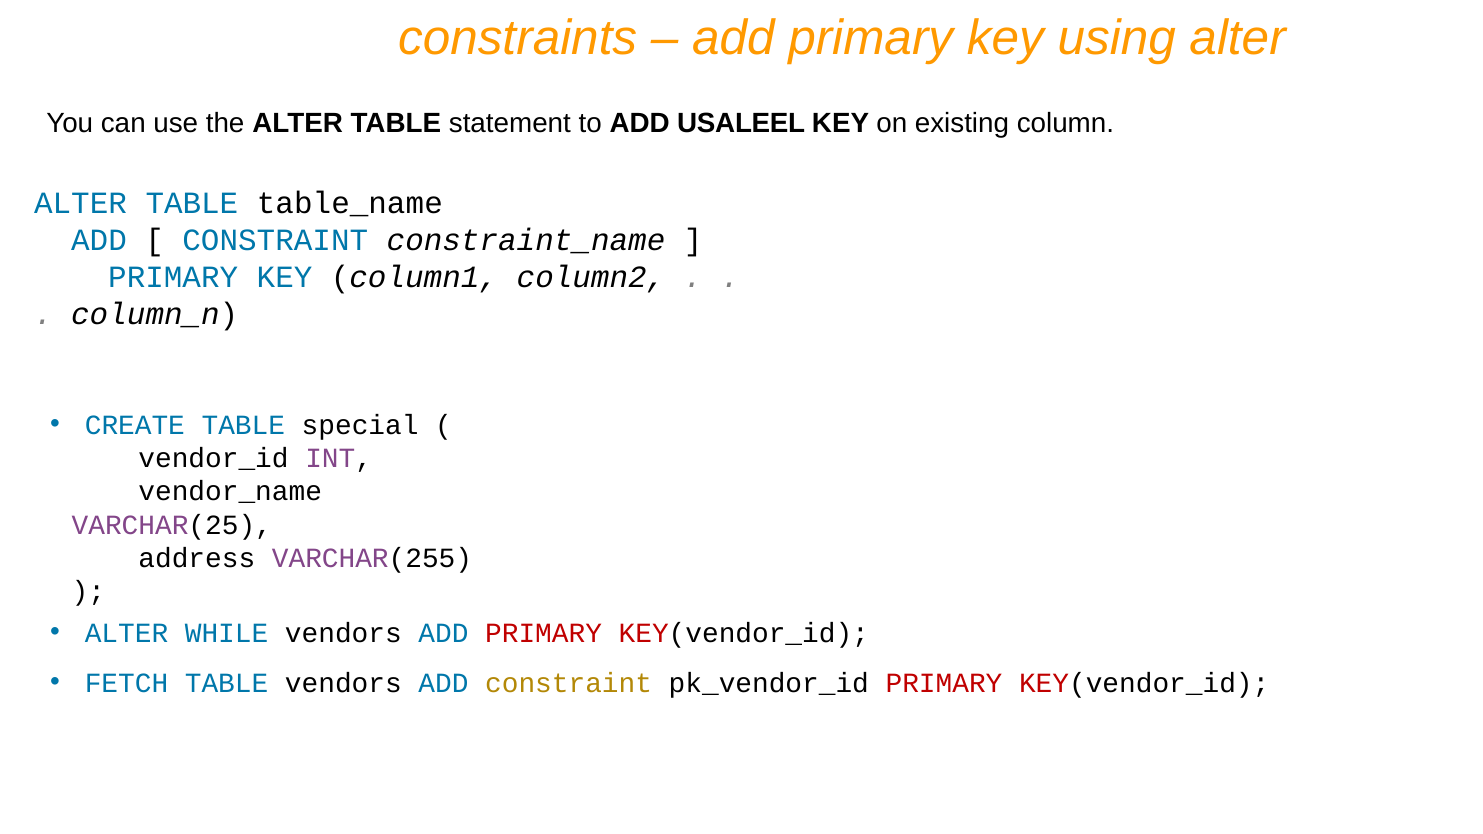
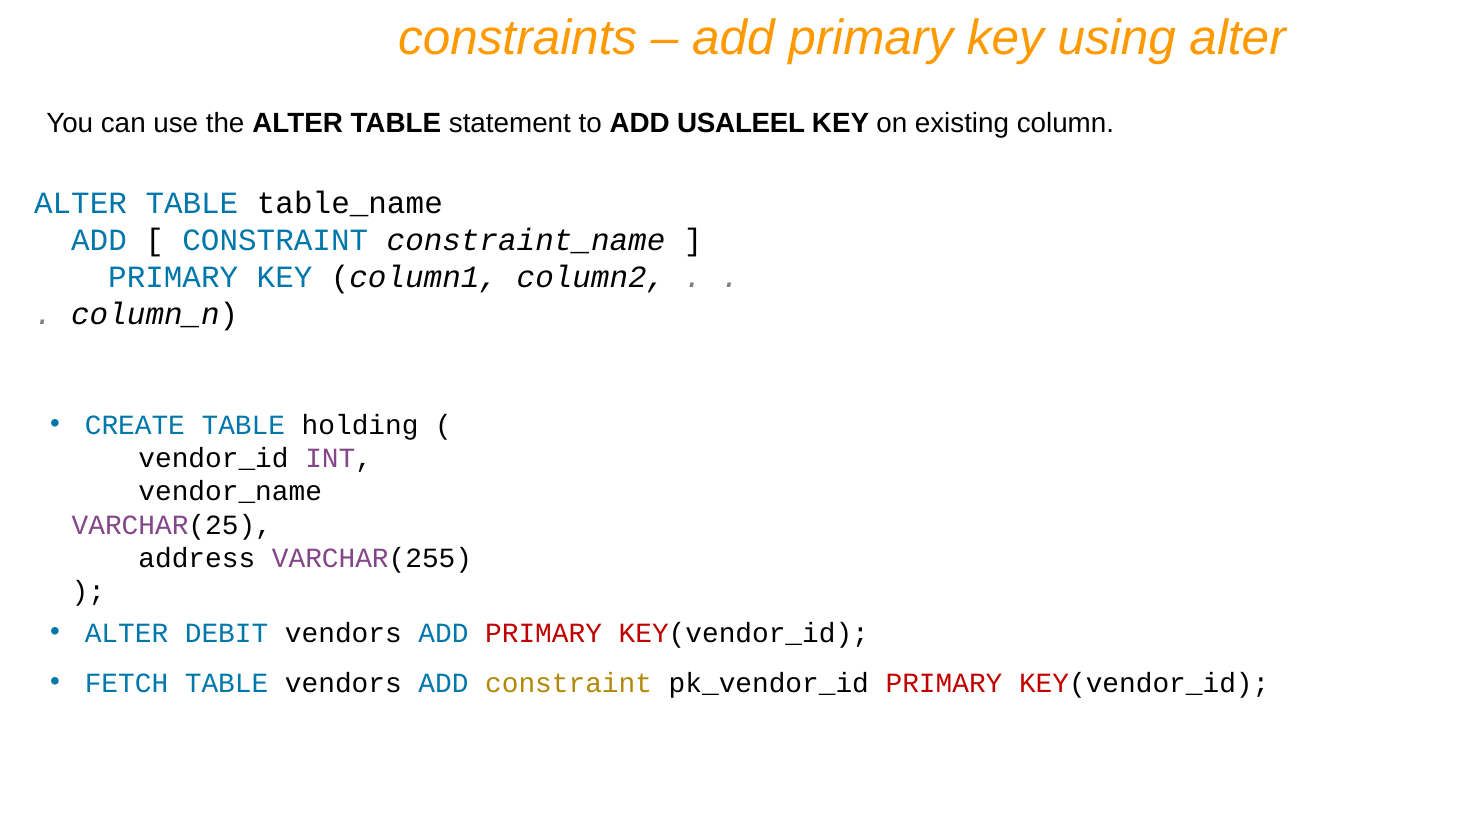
special: special -> holding (360, 425)
WHILE: WHILE -> DEBIT (227, 633)
